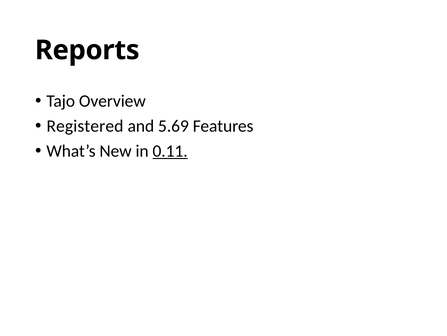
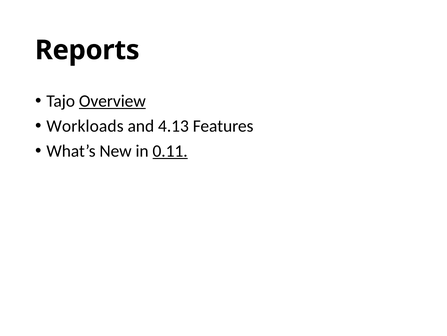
Overview underline: none -> present (112, 101)
Registered: Registered -> Workloads (85, 126)
5.69: 5.69 -> 4.13 (173, 126)
